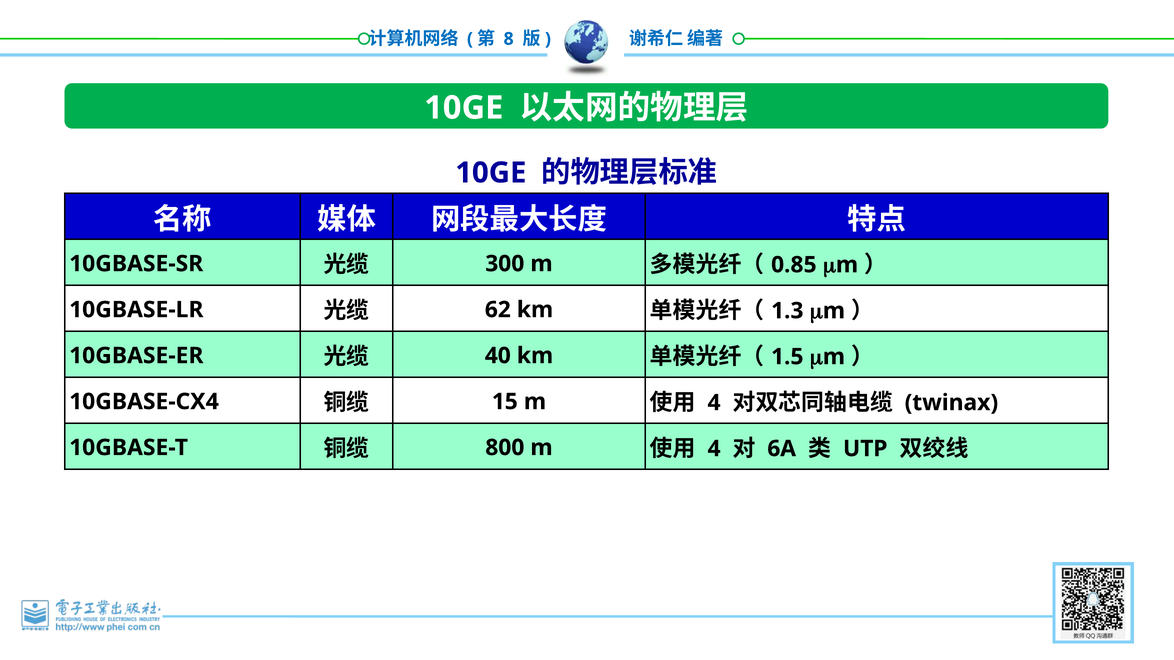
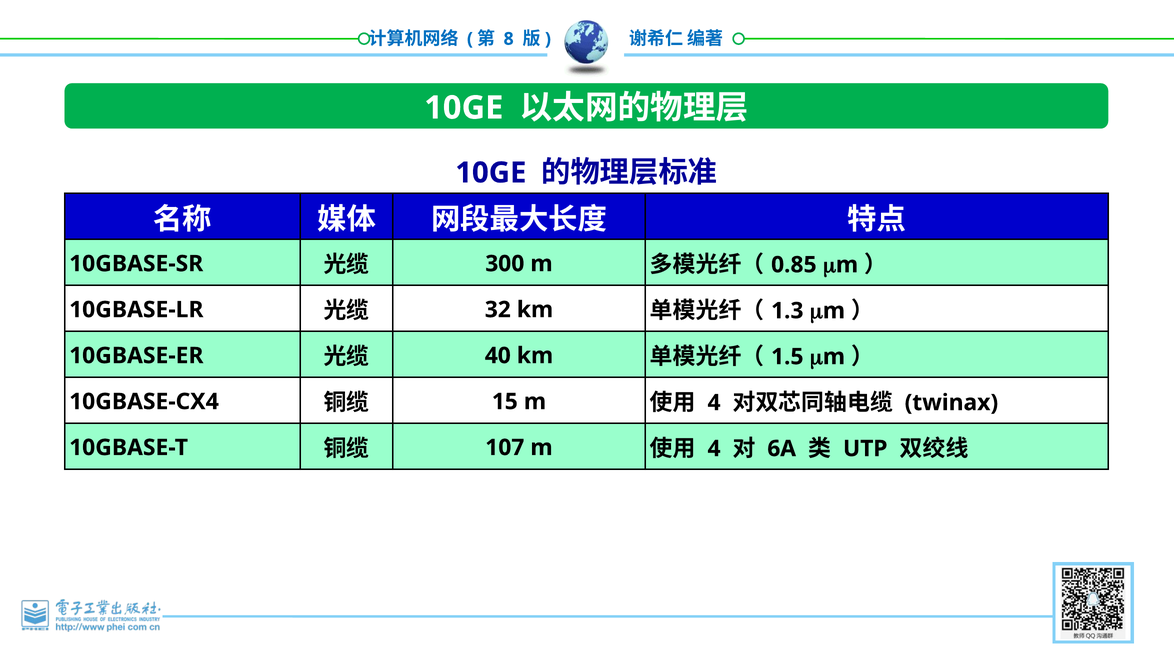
62: 62 -> 32 (498, 310)
800: 800 -> 107 (505, 448)
